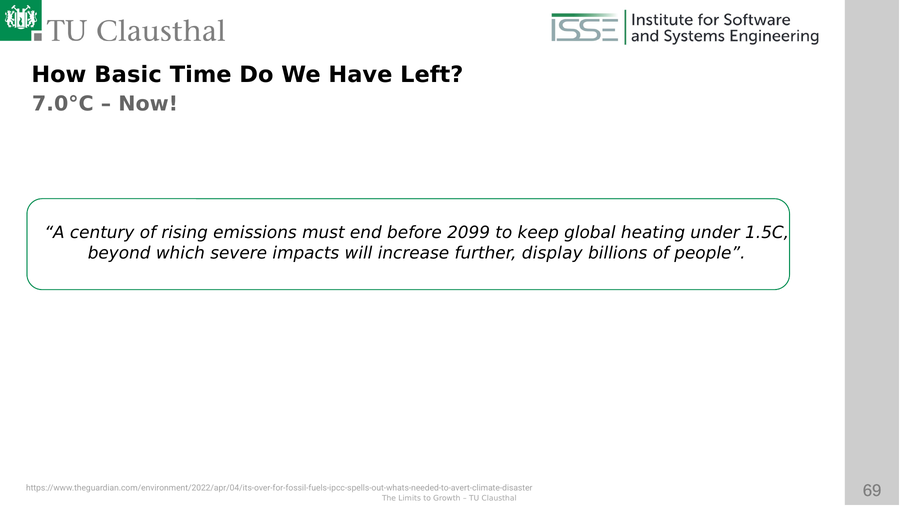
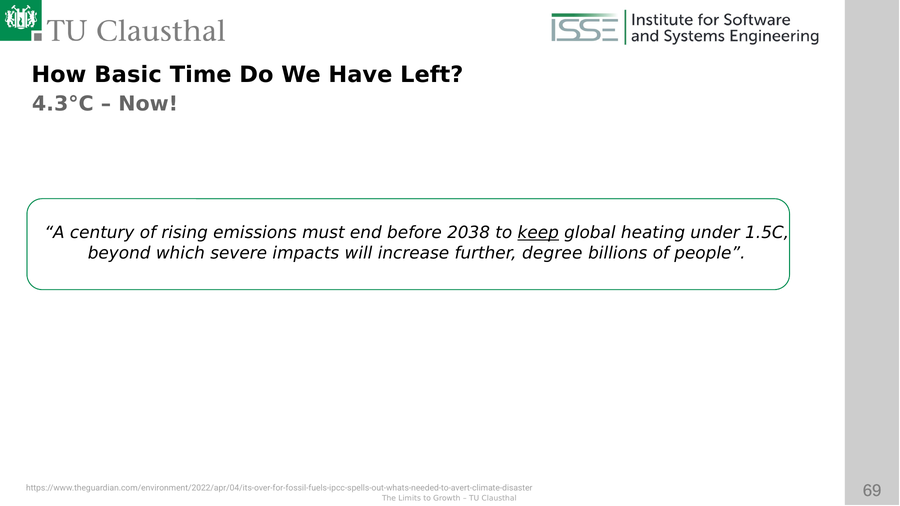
7.0°C: 7.0°C -> 4.3°C (63, 104)
2099: 2099 -> 2038 (469, 233)
keep underline: none -> present (538, 233)
display: display -> degree (552, 253)
